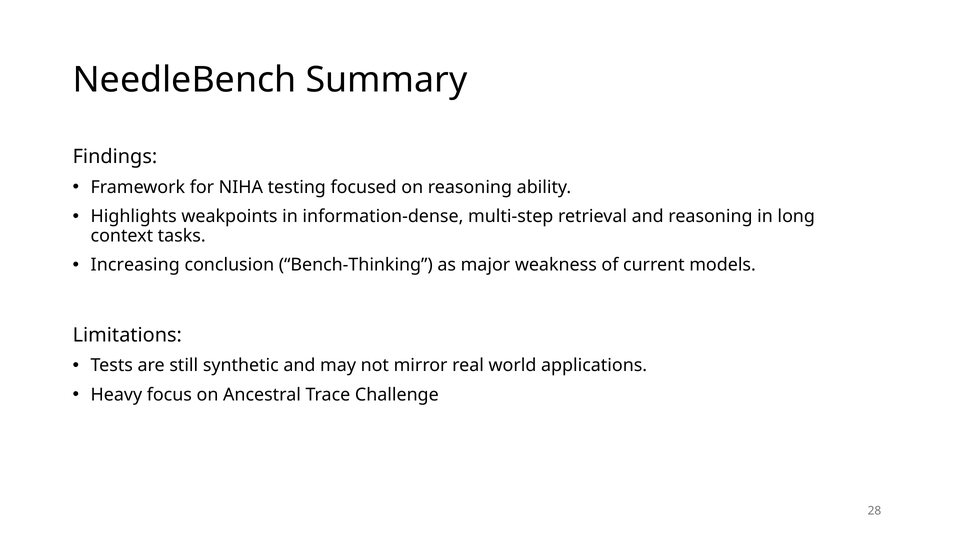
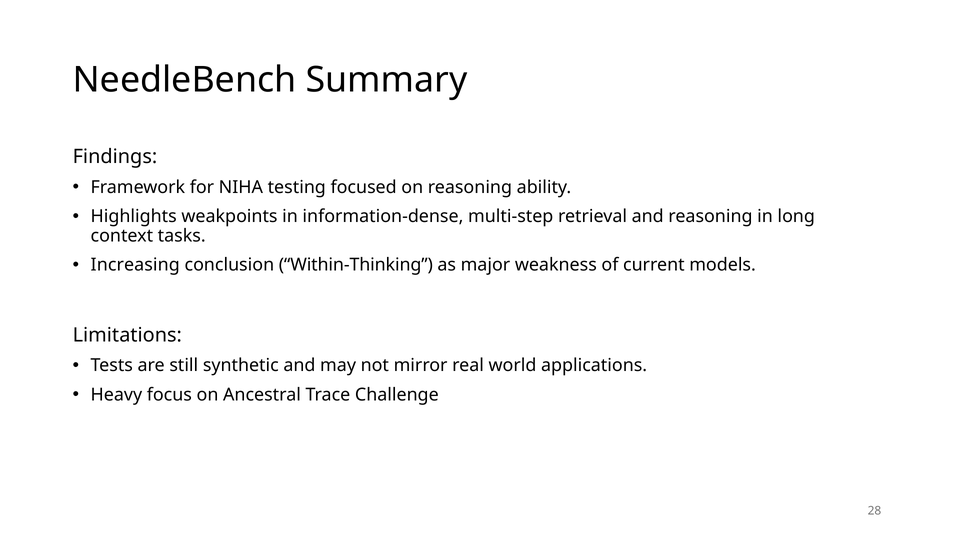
Bench-Thinking: Bench-Thinking -> Within-Thinking (356, 265)
